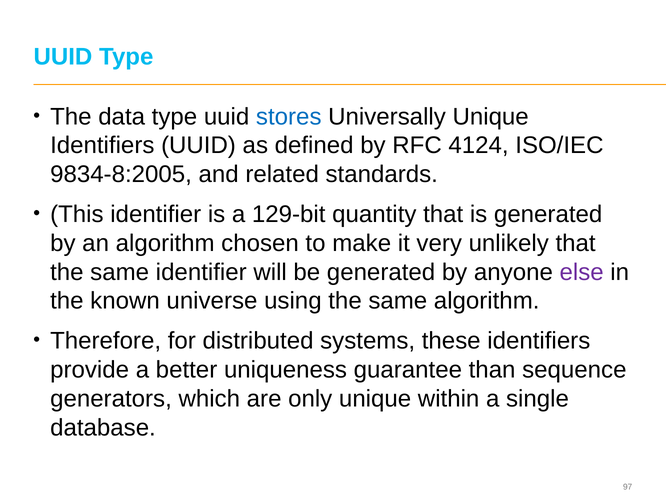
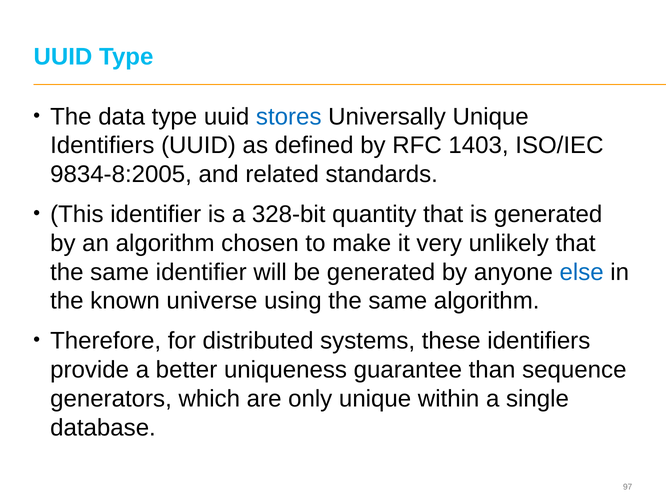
4124: 4124 -> 1403 (479, 146)
129-bit: 129-bit -> 328-bit (289, 215)
else colour: purple -> blue (582, 272)
